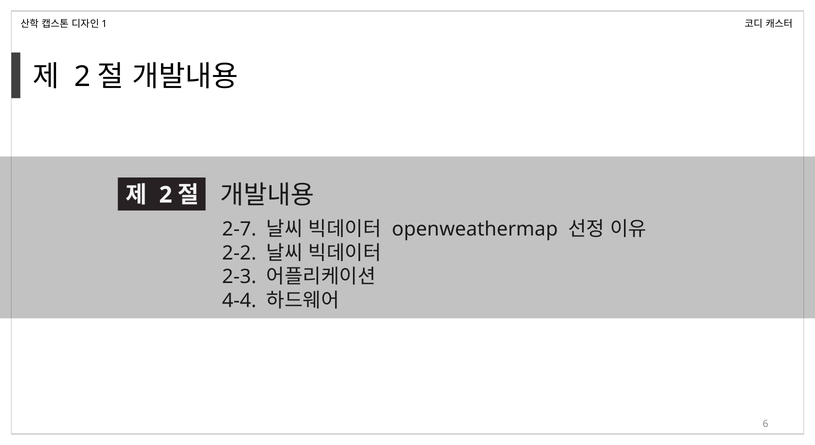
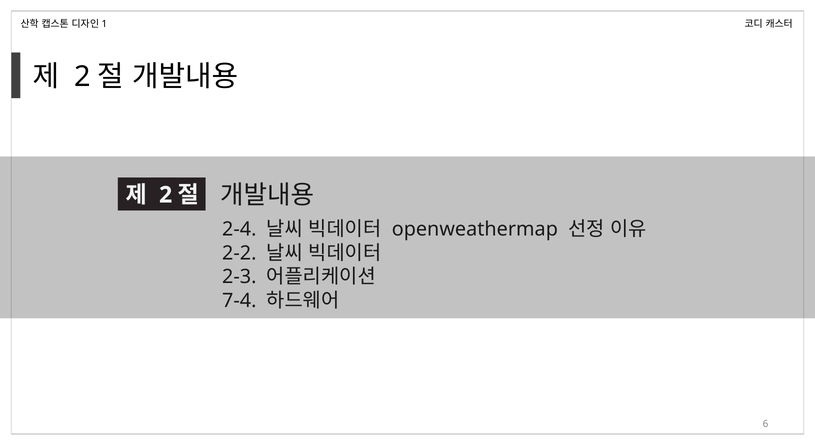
2-7: 2-7 -> 2-4 (239, 229)
4-4: 4-4 -> 7-4 (239, 300)
